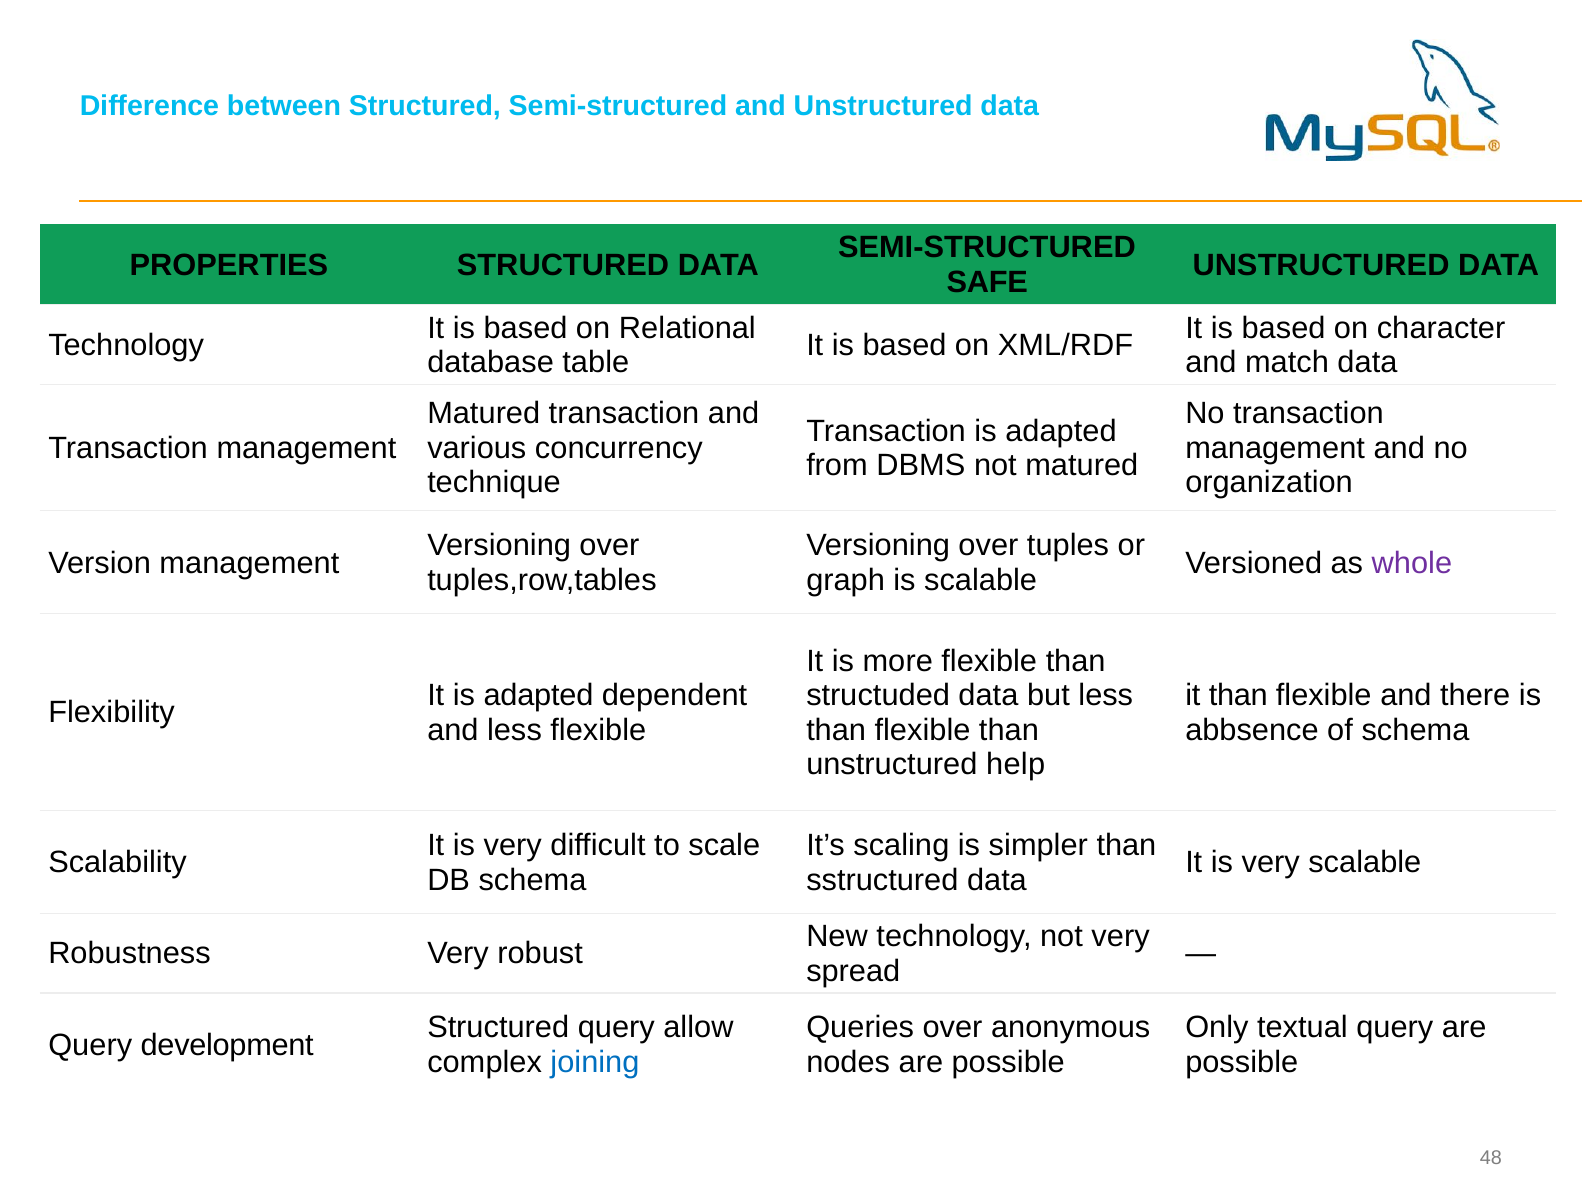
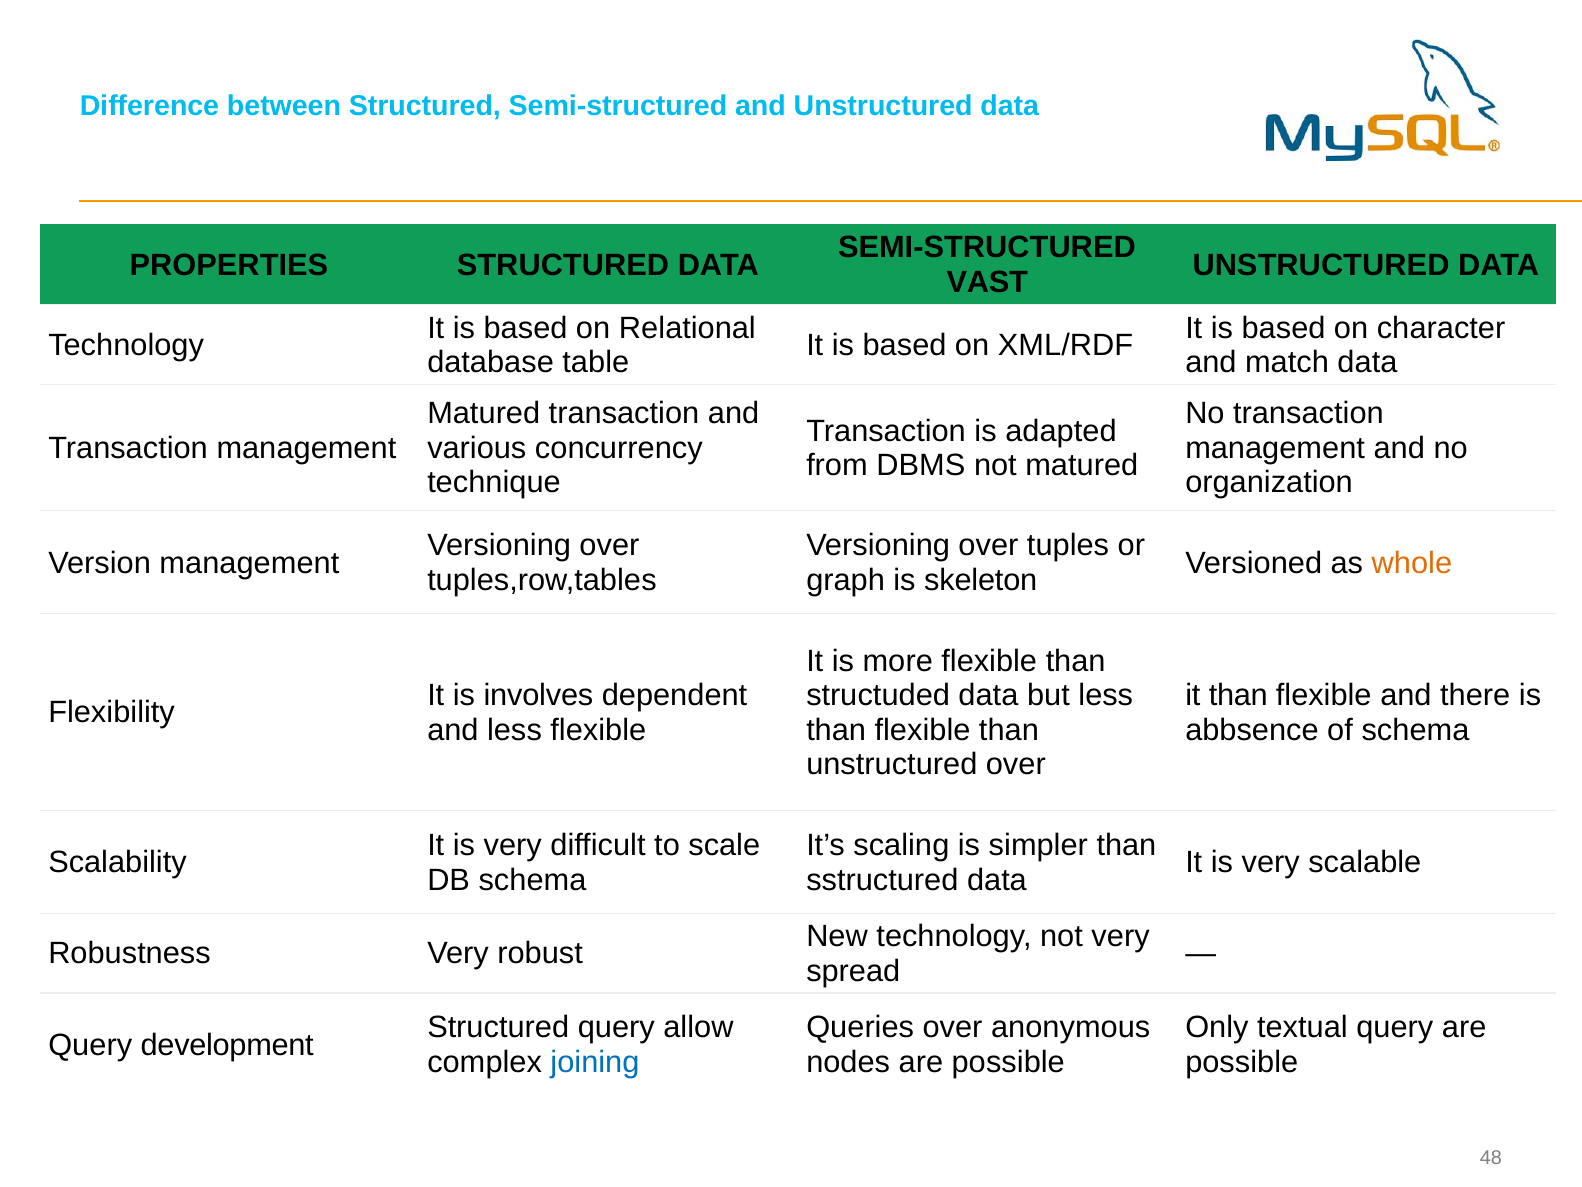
SAFE: SAFE -> VAST (987, 282)
whole colour: purple -> orange (1412, 563)
is scalable: scalable -> skeleton (981, 580)
It is adapted: adapted -> involves (538, 695)
unstructured help: help -> over (1016, 764)
